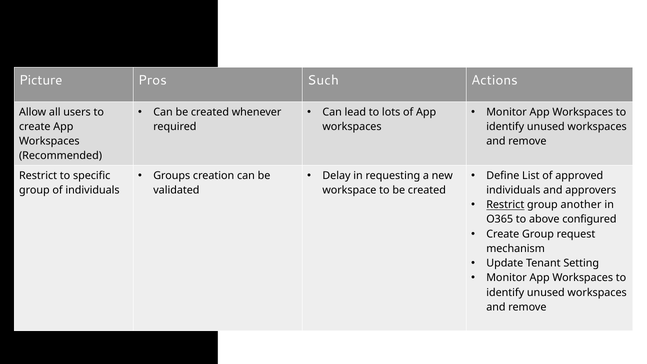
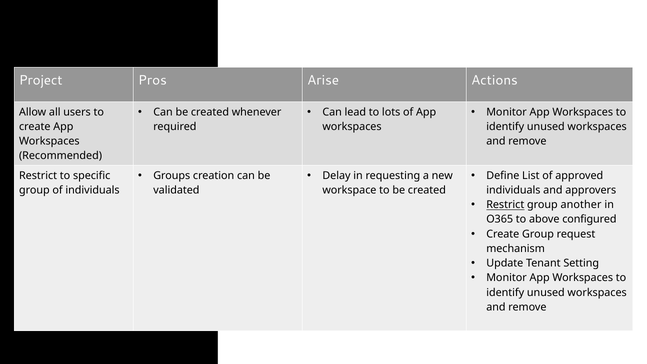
Picture: Picture -> Project (41, 80)
Such: Such -> Arise (323, 80)
